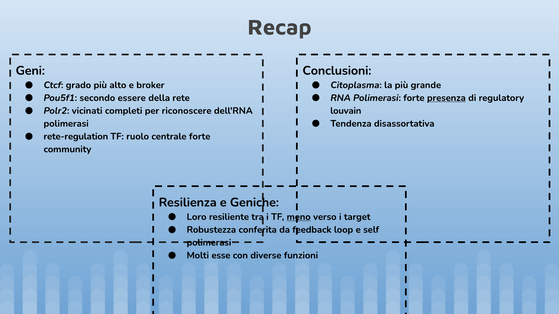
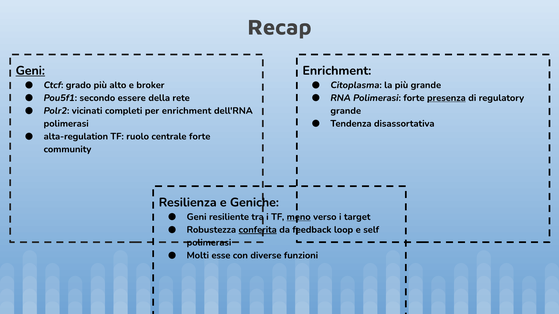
Geni underline: none -> present (30, 71)
Conclusioni: Conclusioni -> Enrichment (337, 71)
per riconoscere: riconoscere -> enrichment (187, 111)
louvain: louvain -> grande (346, 111)
rete-regulation: rete-regulation -> alta-regulation (76, 137)
Loro: Loro -> Geni (197, 217)
conferita underline: none -> present (258, 230)
